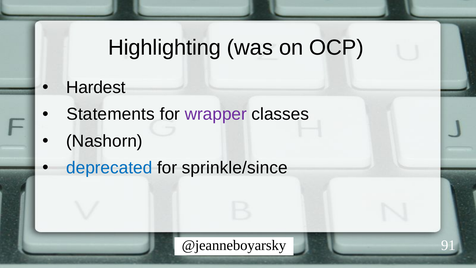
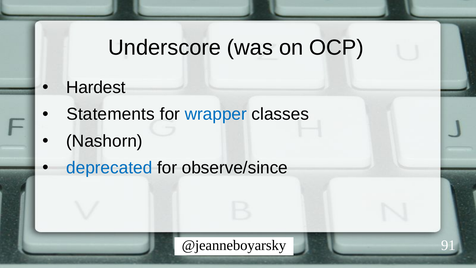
Highlighting: Highlighting -> Underscore (165, 48)
wrapper colour: purple -> blue (216, 114)
sprinkle/since: sprinkle/since -> observe/since (235, 168)
